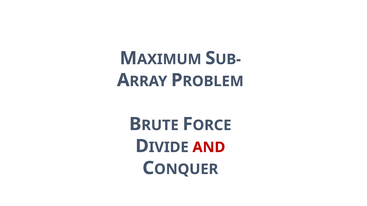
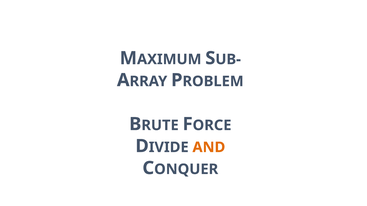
AND colour: red -> orange (209, 148)
